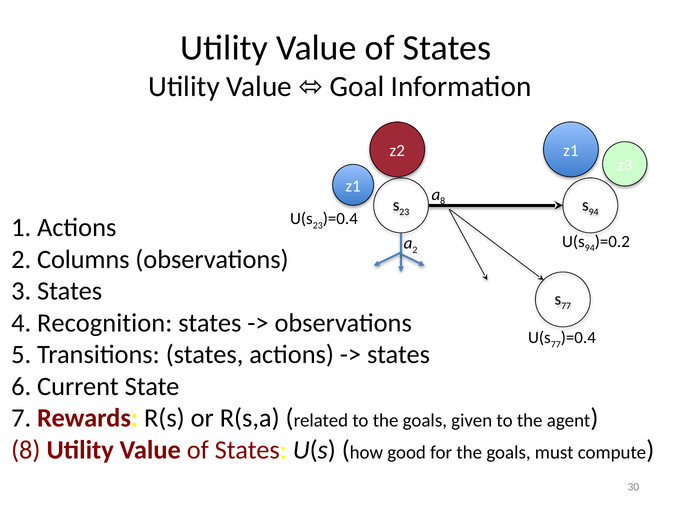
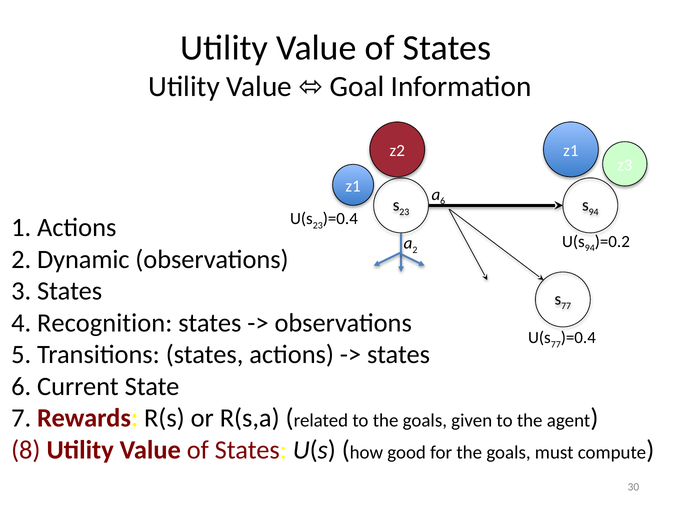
8: 8 -> 6 (443, 201)
Columns: Columns -> Dynamic (83, 259)
